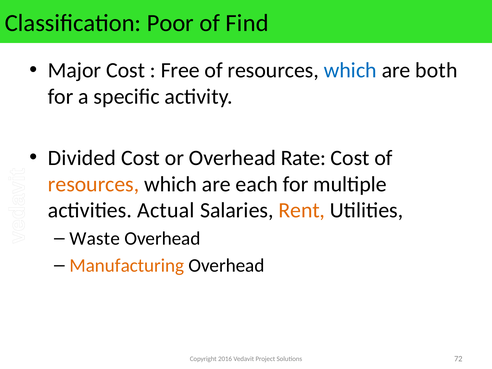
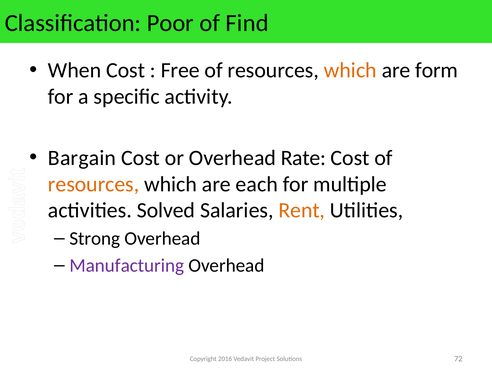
Major: Major -> When (75, 70)
which colour: blue -> orange (350, 70)
both: both -> form (437, 70)
Divided: Divided -> Bargain (82, 158)
Actual: Actual -> Solved (166, 210)
Waste: Waste -> Strong (95, 239)
Manufacturing colour: orange -> purple (127, 265)
